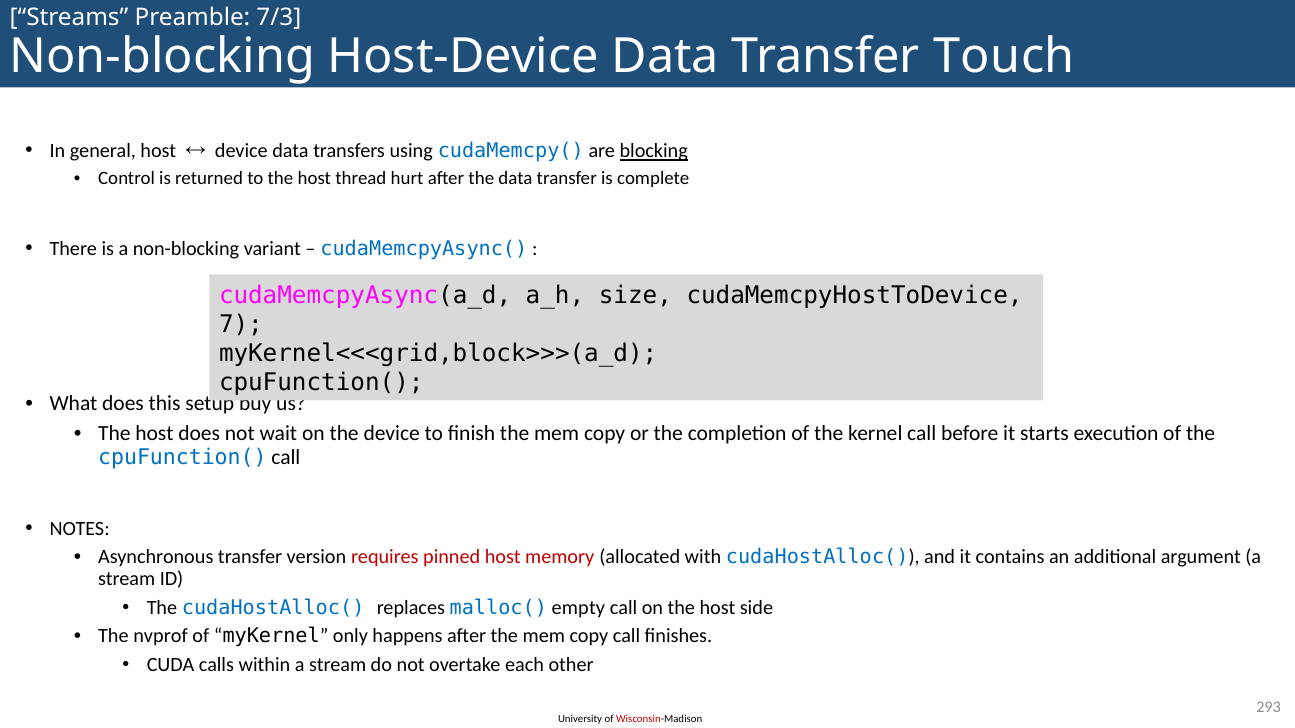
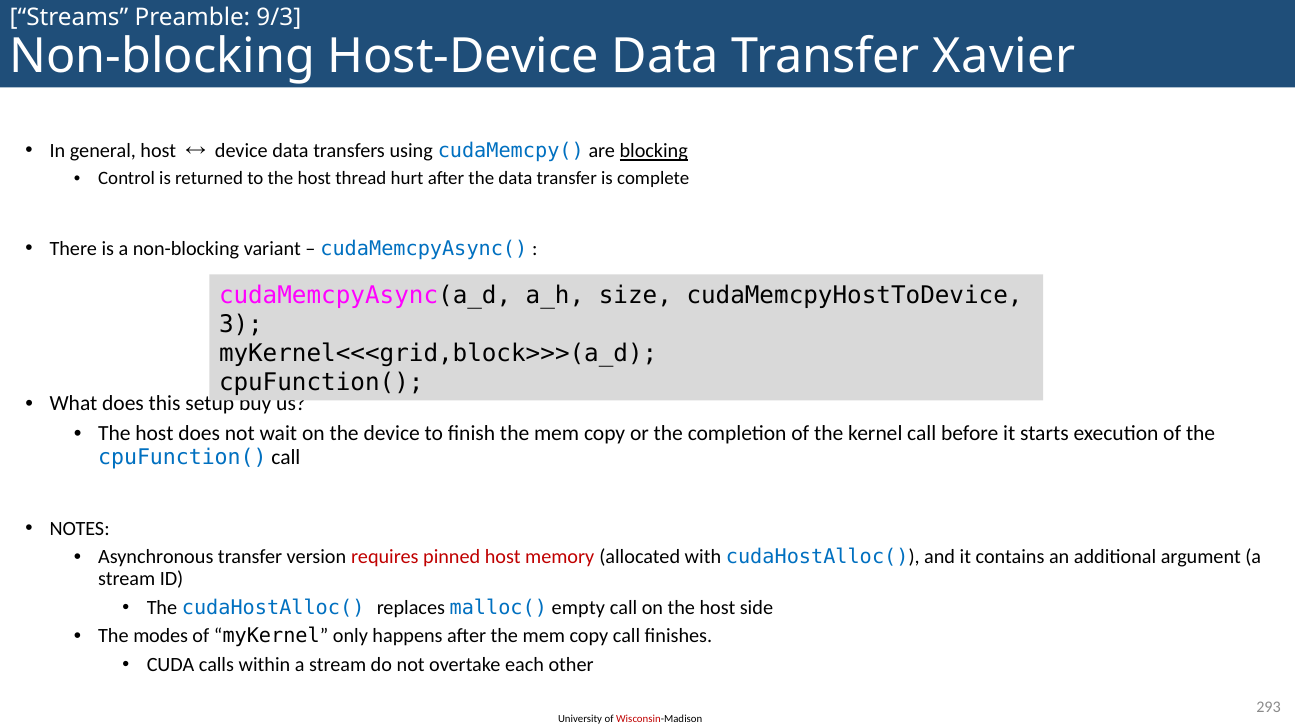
7/3: 7/3 -> 9/3 (279, 18)
Touch: Touch -> Xavier (1004, 57)
7: 7 -> 3 (241, 325)
nvprof: nvprof -> modes (161, 636)
